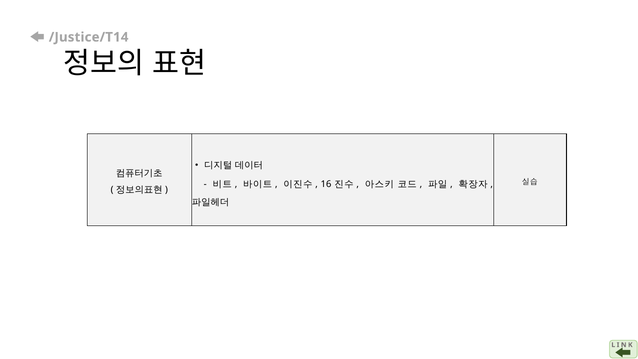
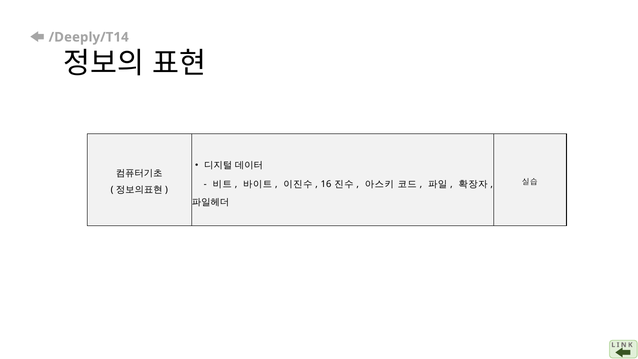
/Justice/T14: /Justice/T14 -> /Deeply/T14 (89, 37)
